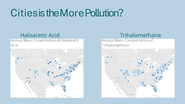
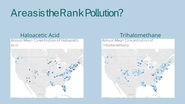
Cities: Cities -> Areas (24, 13)
More: More -> Rank (72, 13)
